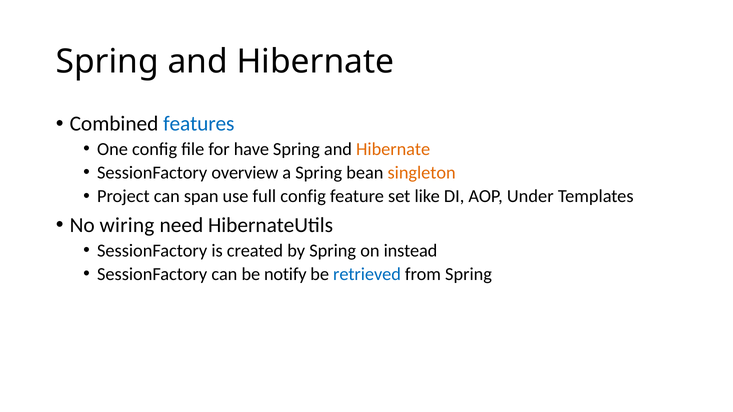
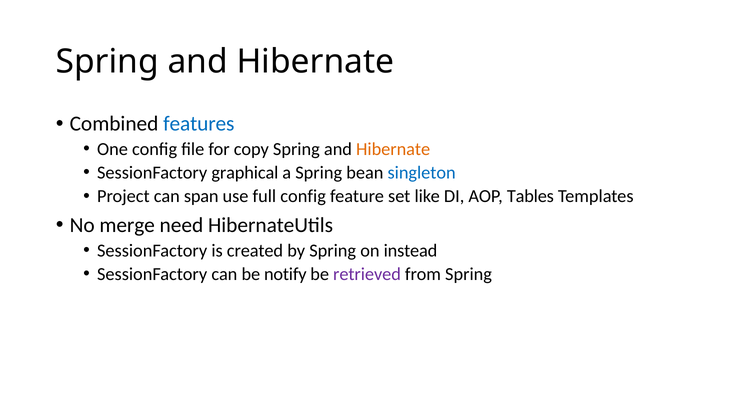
have: have -> copy (251, 149)
overview: overview -> graphical (245, 173)
singleton colour: orange -> blue (422, 173)
Under: Under -> Tables (530, 196)
wiring: wiring -> merge (127, 225)
retrieved colour: blue -> purple (367, 274)
